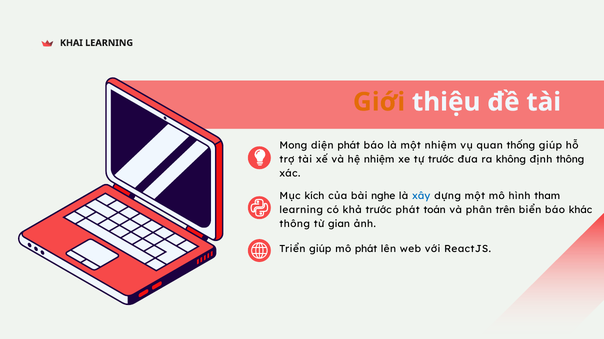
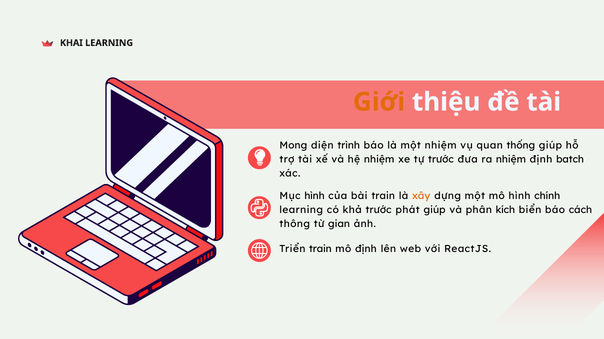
diện phát: phát -> trình (349, 146)
ra không: không -> nhiệm (511, 160)
định thông: thông -> batch (570, 160)
Mục kích: kích -> hình (315, 196)
bài nghe: nghe -> train (383, 196)
xây colour: blue -> orange (421, 196)
tham: tham -> chính (547, 196)
phát toán: toán -> giúp (435, 210)
trên: trên -> kích (505, 210)
khác: khác -> cách (580, 210)
Triển giúp: giúp -> train (320, 250)
mô phát: phát -> định (366, 250)
